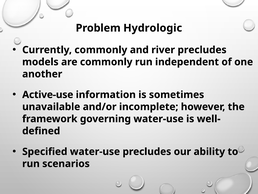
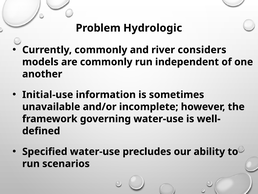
river precludes: precludes -> considers (202, 50)
Active-use: Active-use -> Initial-use (48, 94)
